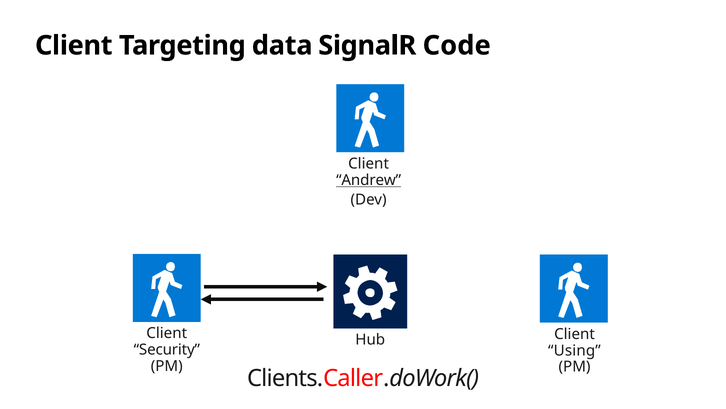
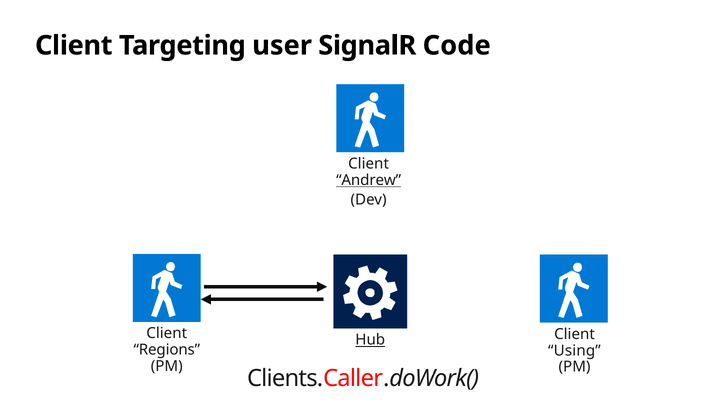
data: data -> user (282, 45)
Hub underline: none -> present (370, 339)
Security: Security -> Regions (167, 349)
